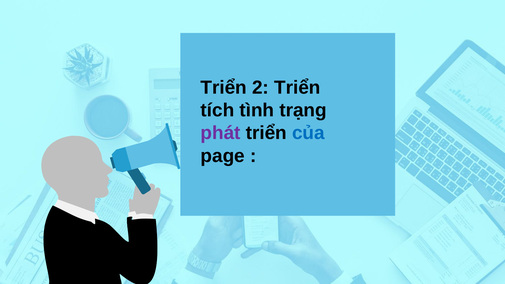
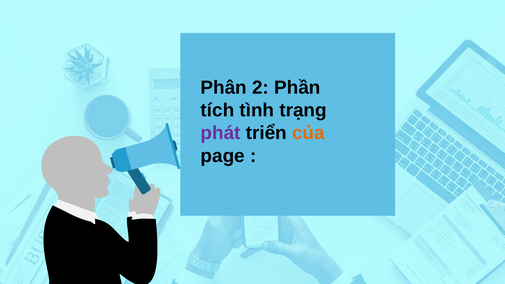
Triển: Triển -> Phân (224, 88)
2 Triển: Triển -> Phần (297, 88)
của colour: blue -> orange (308, 133)
